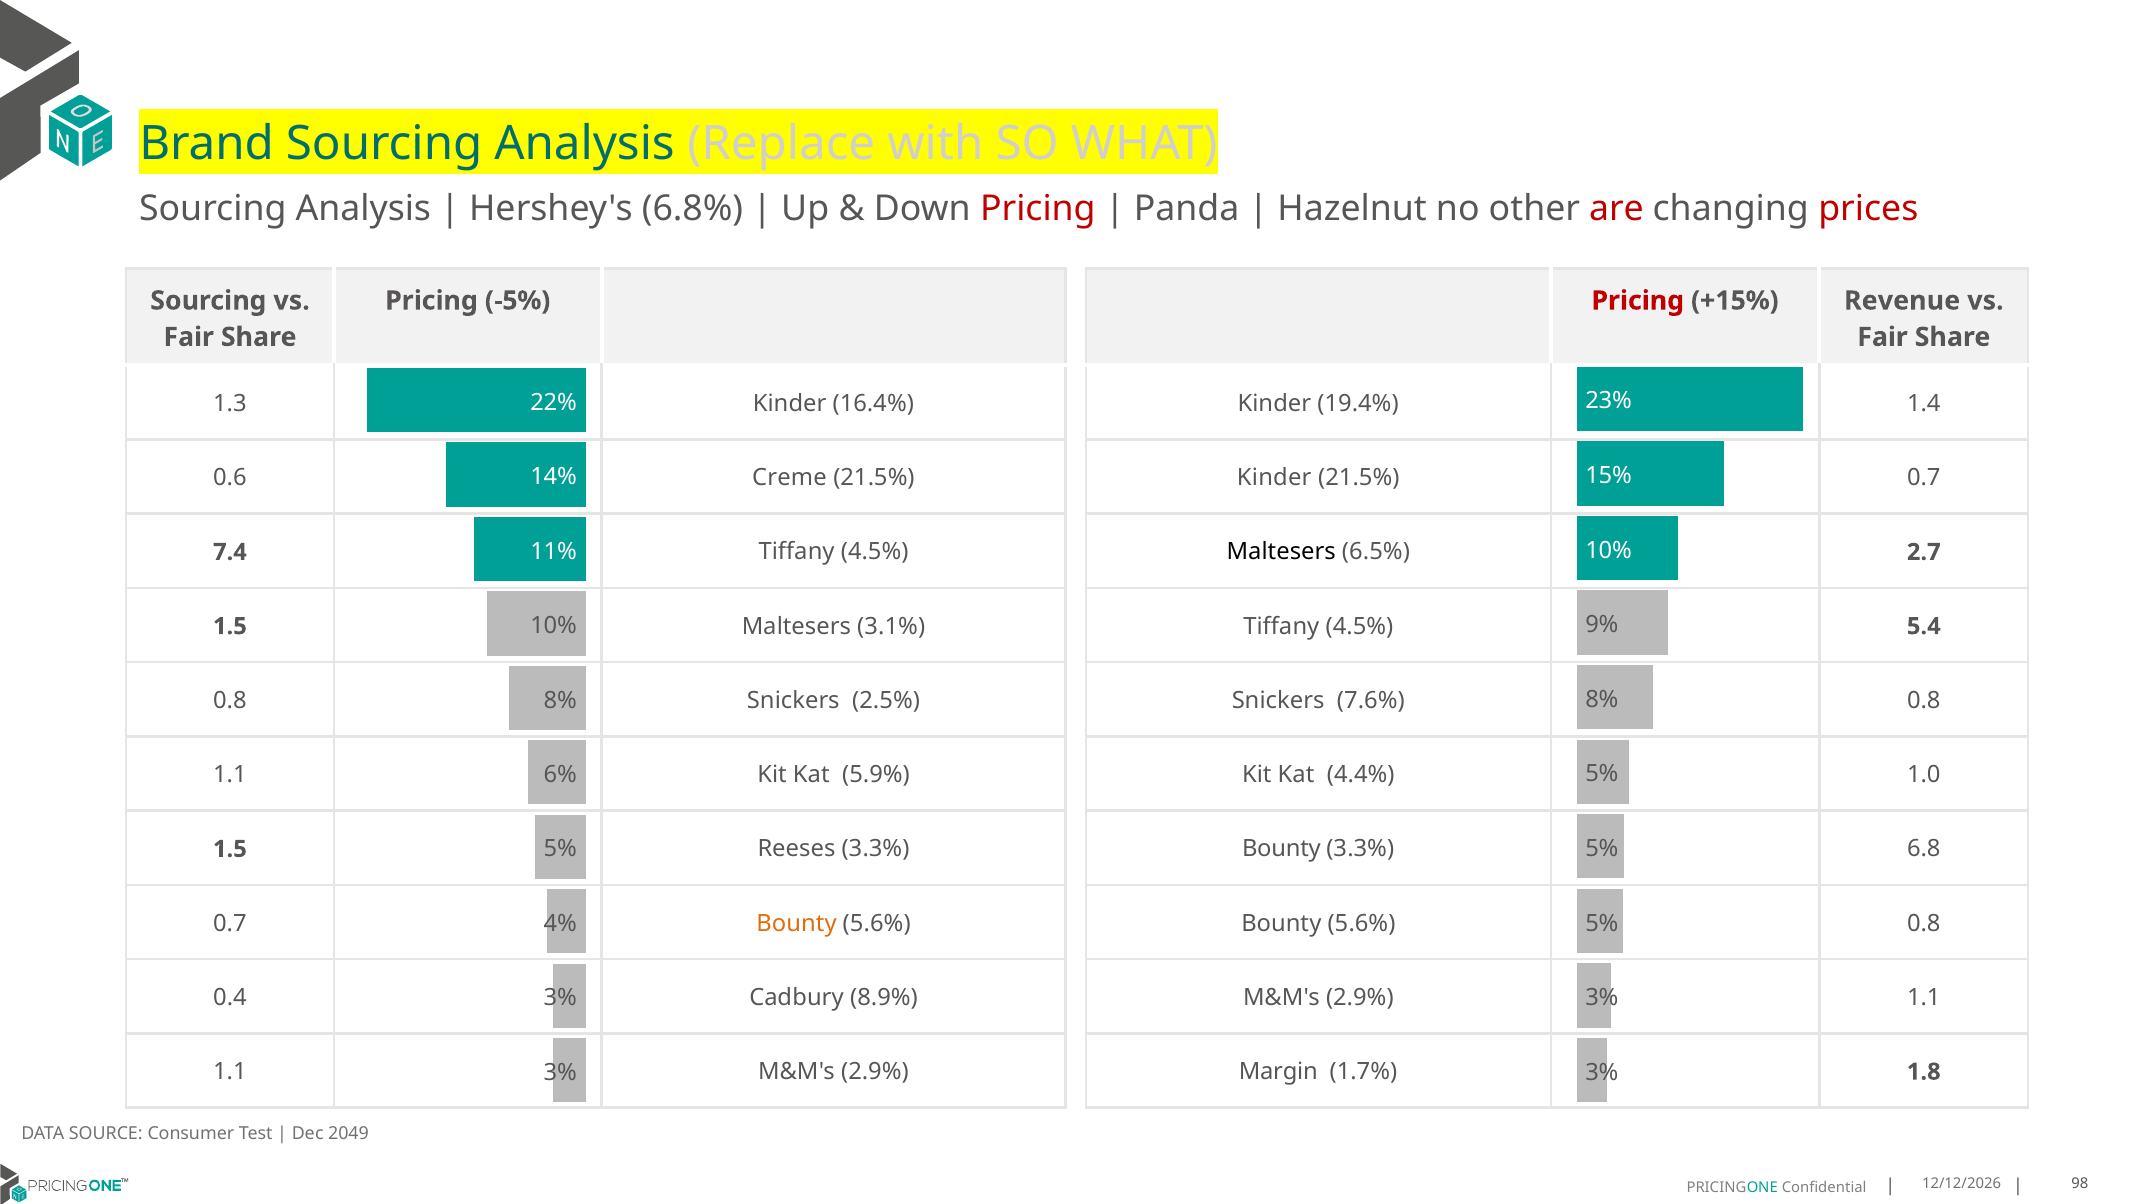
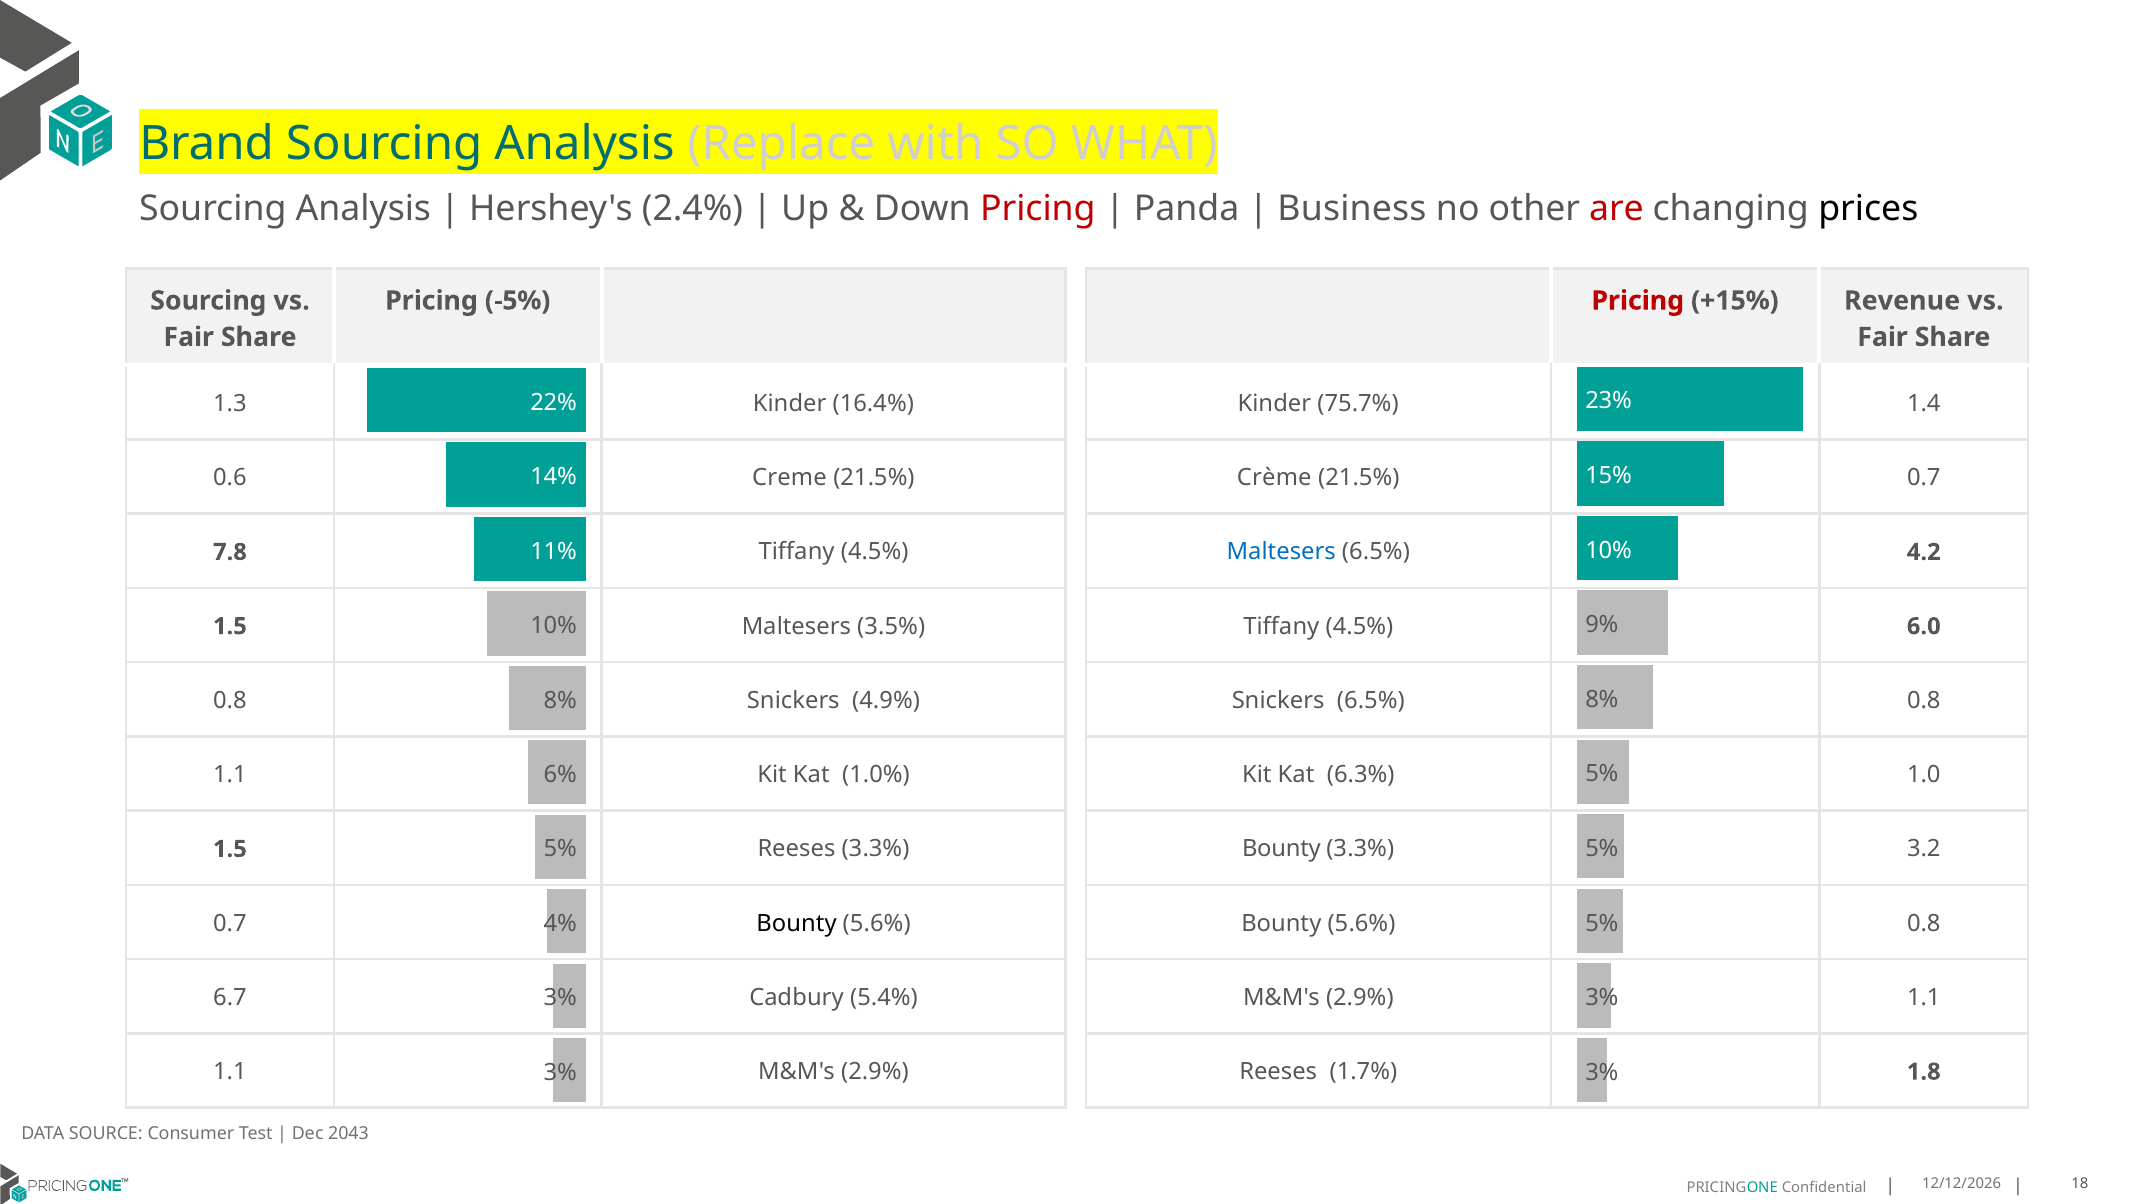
6.8%: 6.8% -> 2.4% (693, 209)
Hazelnut: Hazelnut -> Business (1352, 209)
prices colour: red -> black (1868, 209)
19.4%: 19.4% -> 75.7% (1358, 404)
Kinder: Kinder -> Crème (1274, 478)
Maltesers colour: black -> blue (1281, 552)
2.7: 2.7 -> 4.2 (1924, 552)
7.4: 7.4 -> 7.8 (230, 552)
5.4: 5.4 -> 6.0 (1924, 627)
3.1%: 3.1% -> 3.5% (891, 627)
2.5%: 2.5% -> 4.9% (886, 701)
Snickers 7.6%: 7.6% -> 6.5% (1371, 701)
5.9%: 5.9% -> 1.0% (876, 775)
4.4%: 4.4% -> 6.3% (1361, 775)
6.8: 6.8 -> 3.2 (1924, 849)
Bounty colour: orange -> black (797, 924)
0.4: 0.4 -> 6.7 (230, 998)
8.9%: 8.9% -> 5.4% (884, 998)
Margin: Margin -> Reeses (1278, 1072)
2049: 2049 -> 2043 (349, 1134)
98: 98 -> 18 (2080, 1184)
